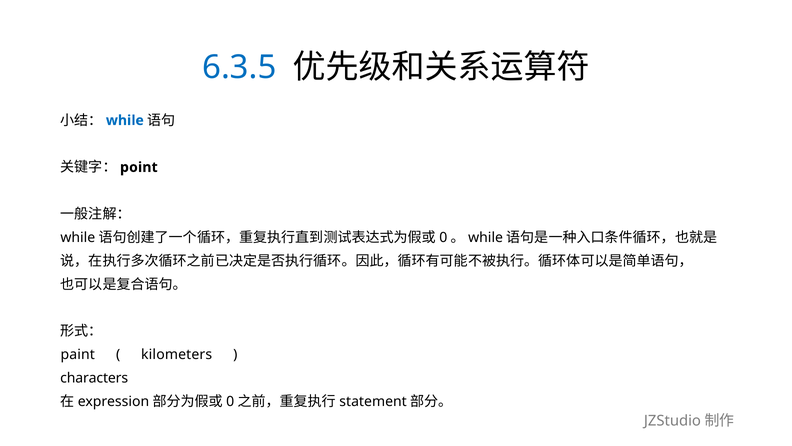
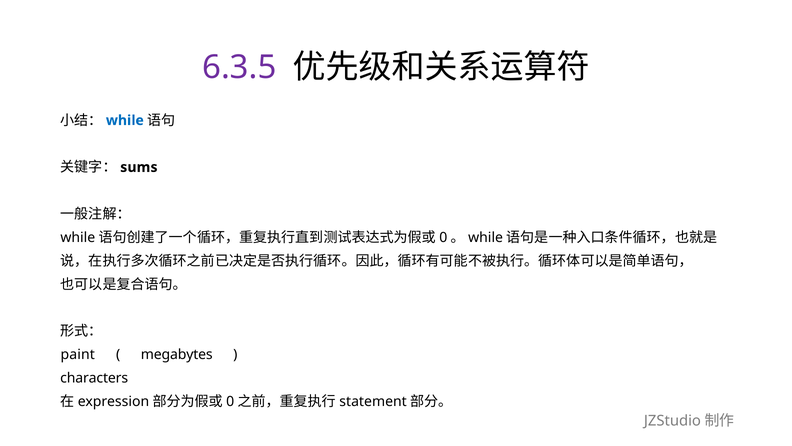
6.3.5 colour: blue -> purple (239, 67)
point: point -> sums (139, 167)
kilometers: kilometers -> megabytes (177, 354)
